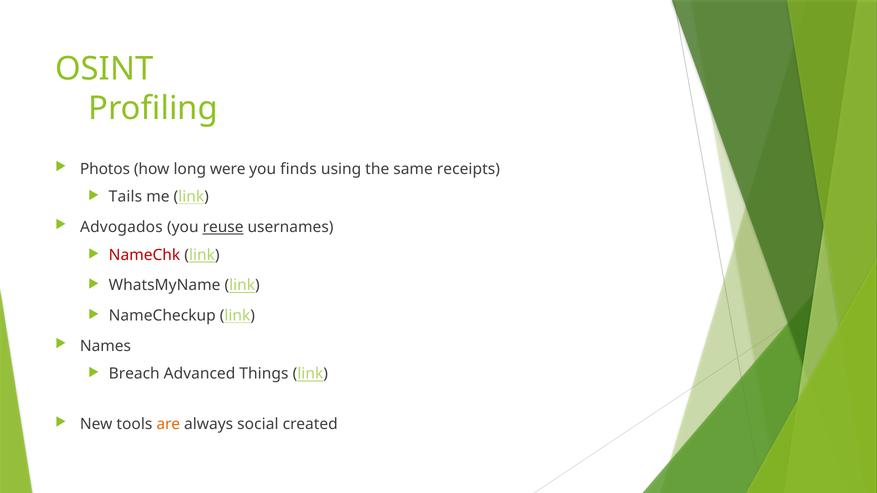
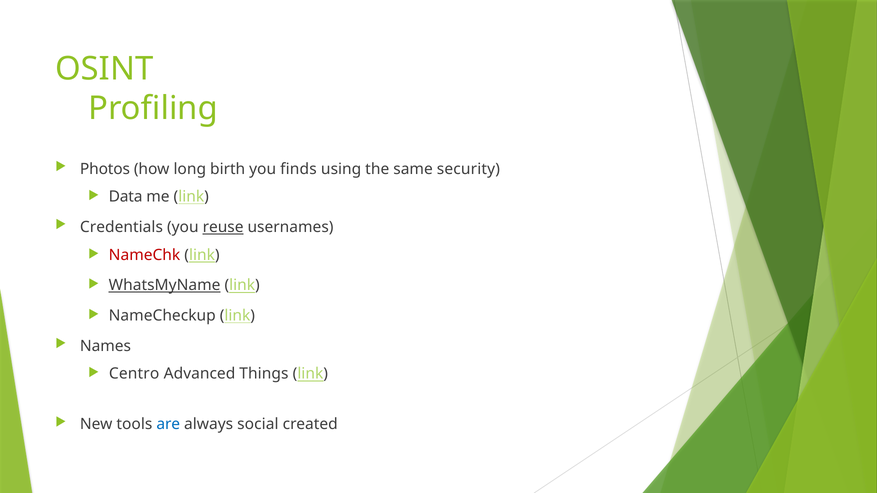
were: were -> birth (228, 169)
receipts: receipts -> security (468, 169)
Tails: Tails -> Data (126, 197)
Advogados: Advogados -> Credentials (121, 227)
WhatsMyName underline: none -> present (165, 285)
Breach: Breach -> Centro (134, 374)
are colour: orange -> blue (168, 425)
